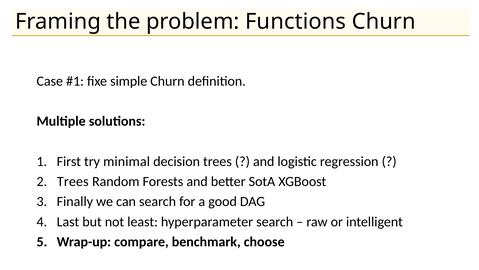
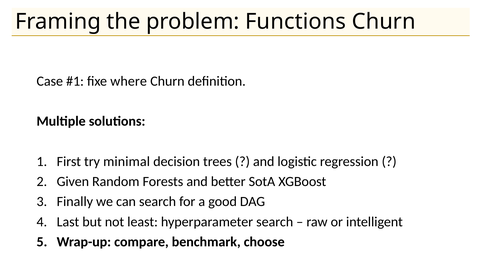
simple: simple -> where (129, 81)
Trees: Trees -> Given (73, 181)
